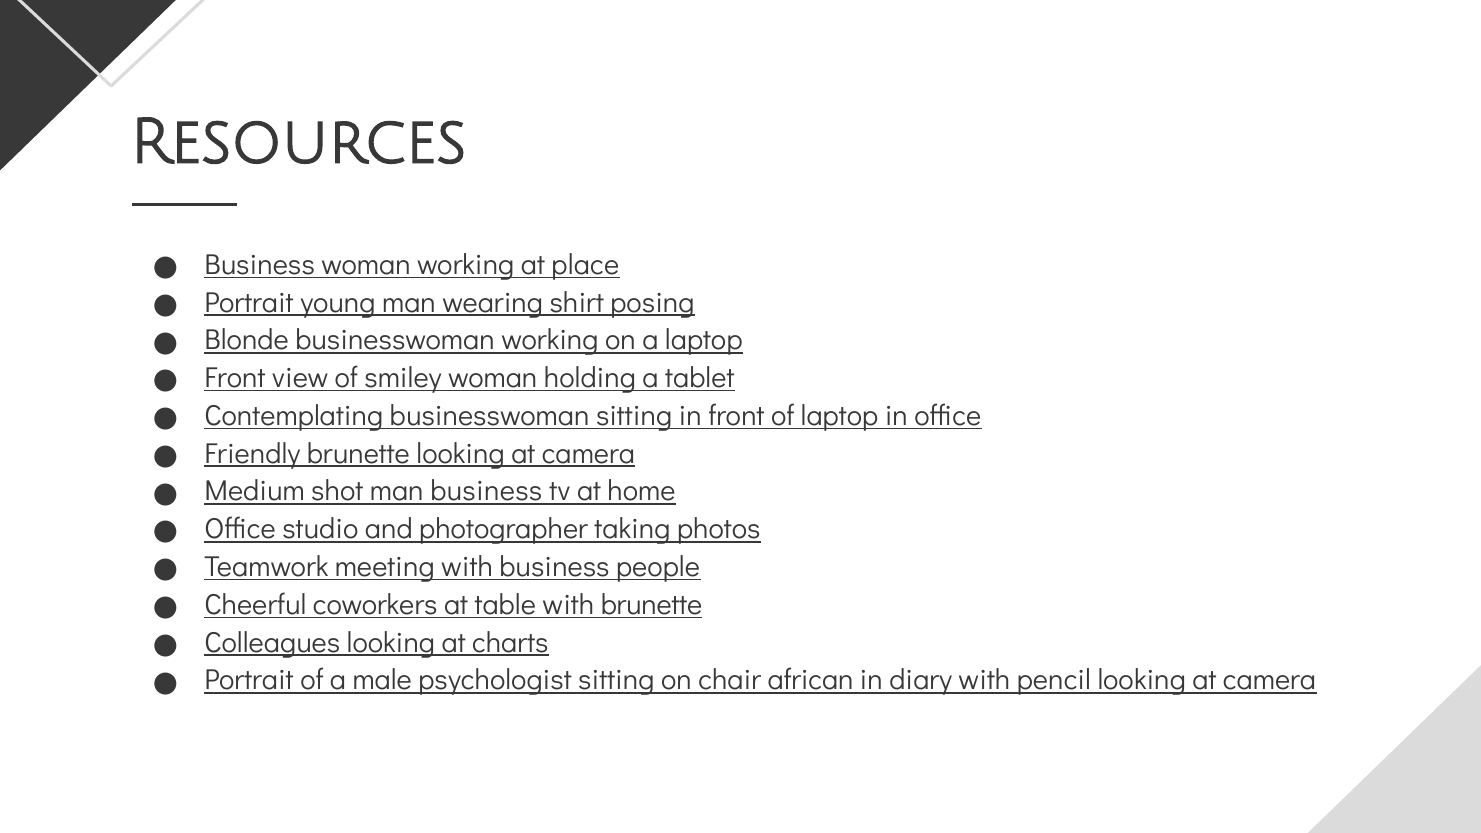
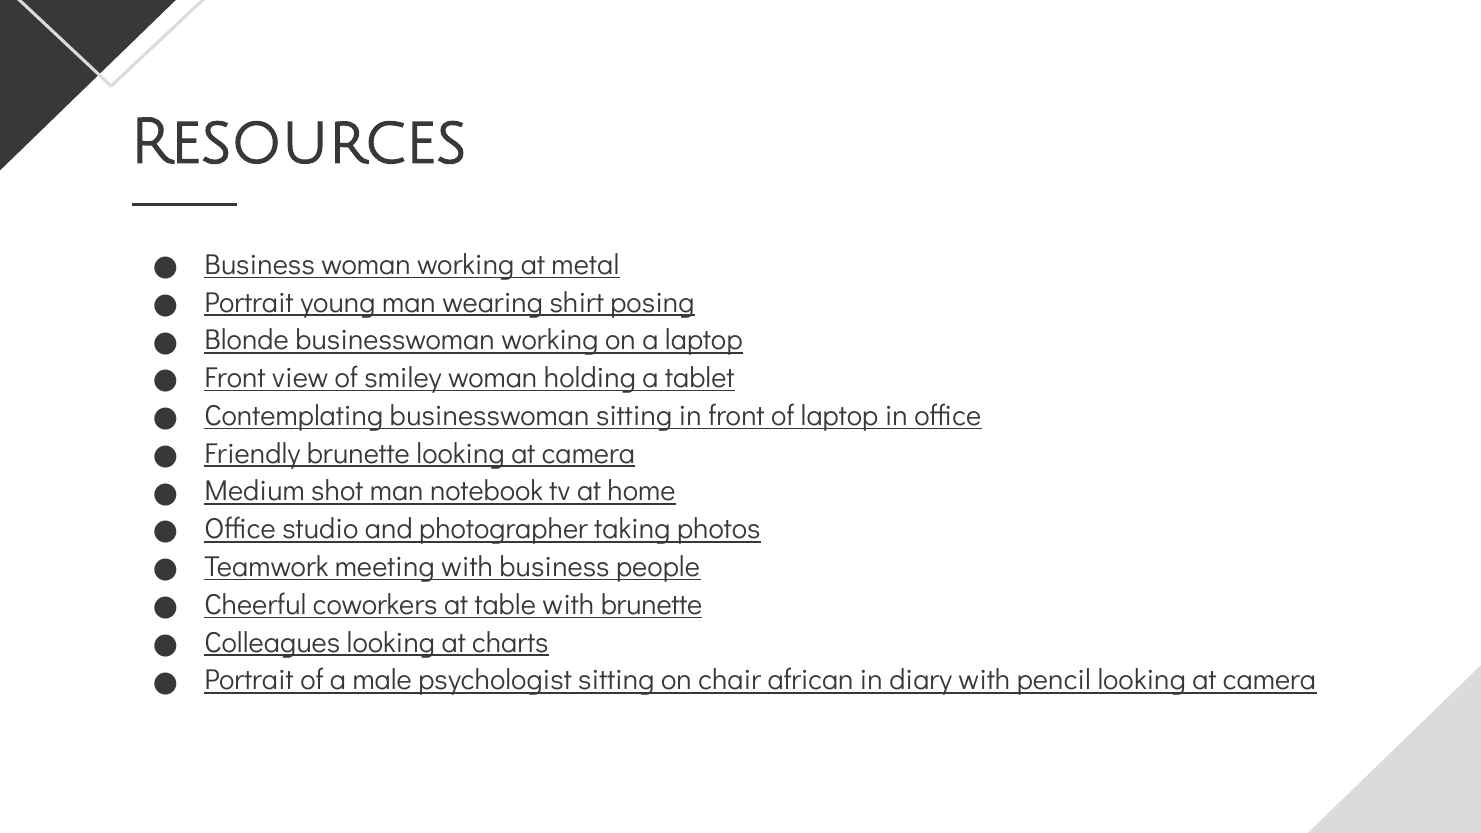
place: place -> metal (585, 265)
man business: business -> notebook (486, 491)
